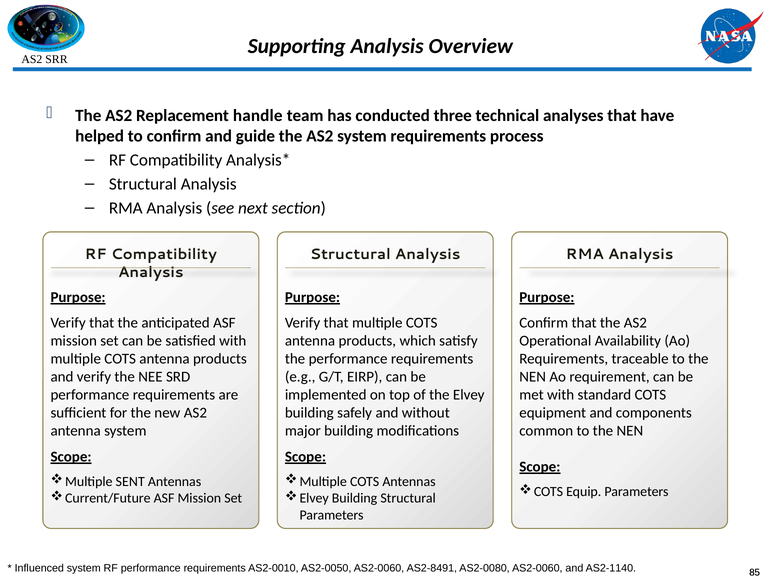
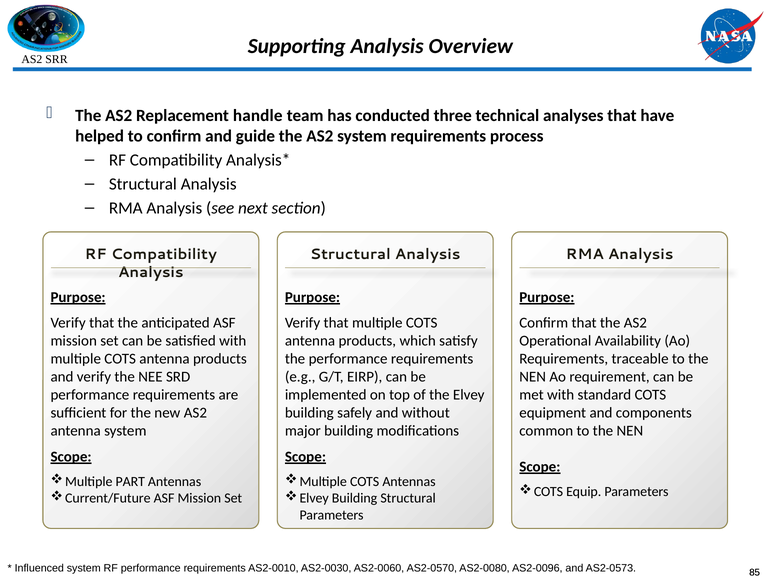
SENT: SENT -> PART (130, 482)
AS2-0050: AS2-0050 -> AS2-0030 (326, 568)
AS2-8491: AS2-8491 -> AS2-0570 (432, 568)
AS2-0080 AS2-0060: AS2-0060 -> AS2-0096 (537, 568)
AS2-1140: AS2-1140 -> AS2-0573 (611, 568)
